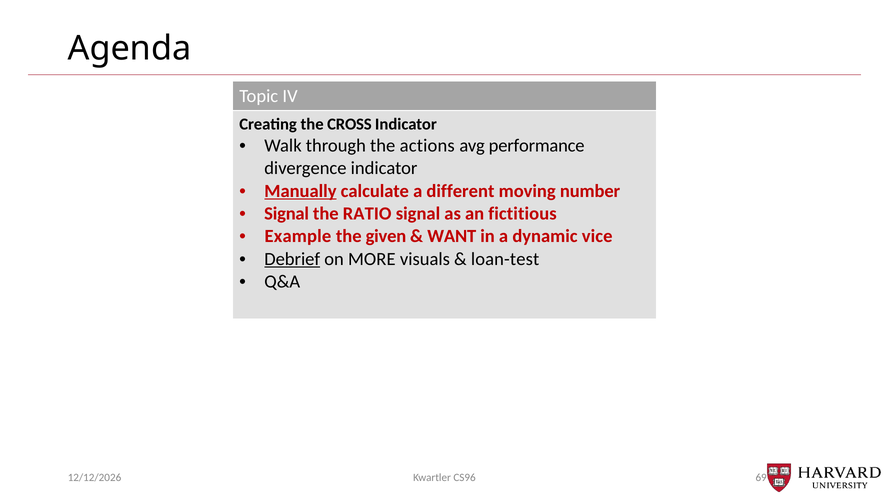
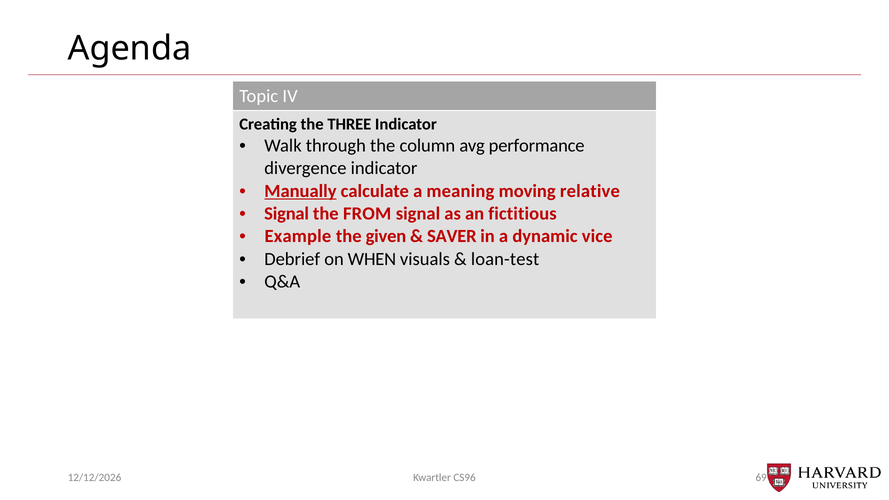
CROSS: CROSS -> THREE (349, 124)
actions: actions -> column (427, 146)
different: different -> meaning (460, 191)
number: number -> relative (590, 191)
RATIO: RATIO -> FROM (367, 214)
WANT: WANT -> SAVER (452, 236)
Debrief underline: present -> none (292, 259)
MORE: MORE -> WHEN (372, 259)
